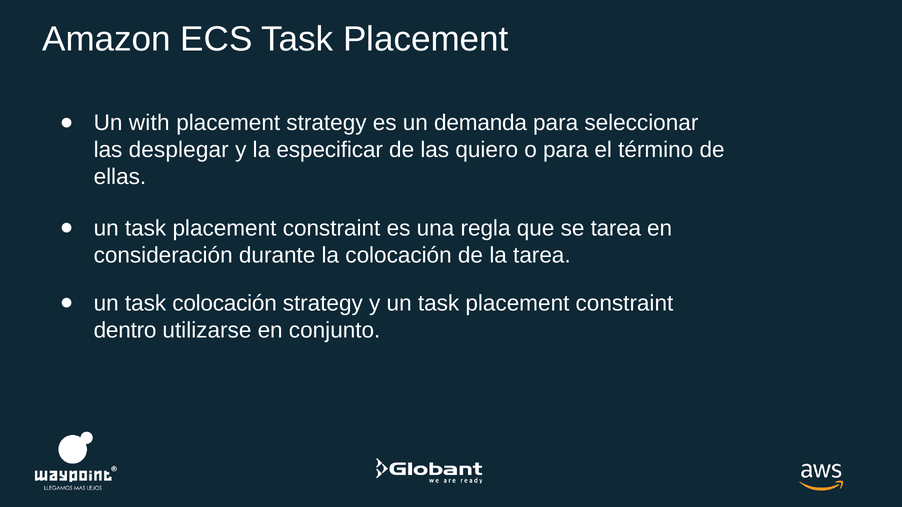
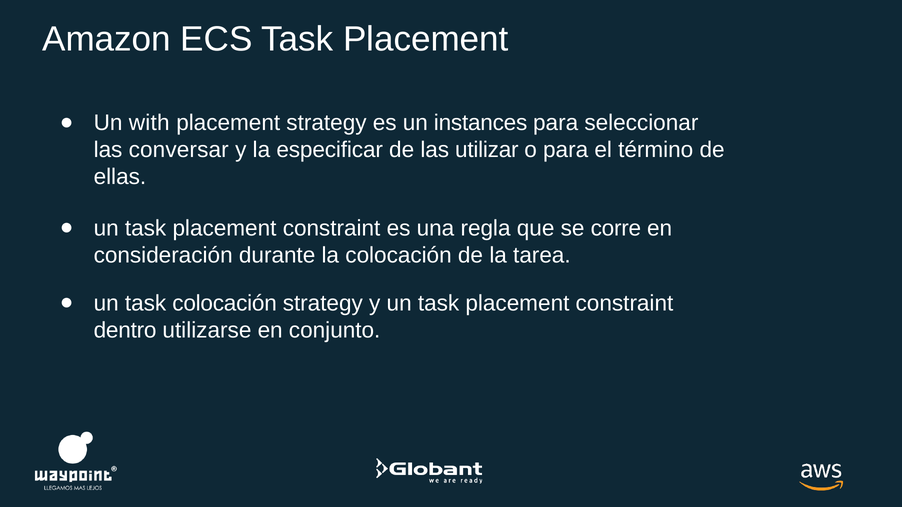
demanda: demanda -> instances (481, 123)
desplegar: desplegar -> conversar (179, 150)
quiero: quiero -> utilizar (487, 150)
se tarea: tarea -> corre (616, 228)
